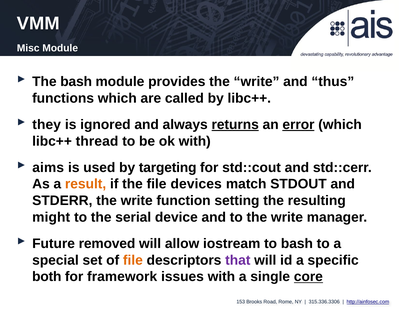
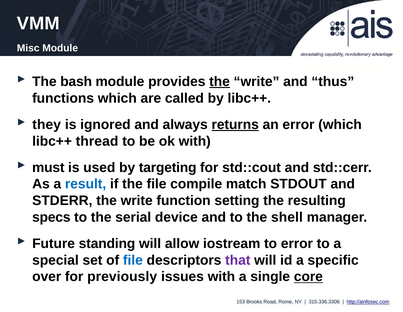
the underline: none -> present (220, 81)
error underline: present -> none (298, 124)
aims: aims -> must (48, 167)
result colour: orange -> blue (86, 184)
devices: devices -> compile (196, 184)
might: might -> specs (51, 217)
to the write: write -> shell (287, 217)
removed: removed -> standing (107, 243)
to bash: bash -> error (297, 243)
file colour: orange -> blue (133, 260)
both: both -> over (47, 276)
framework: framework -> previously (122, 276)
